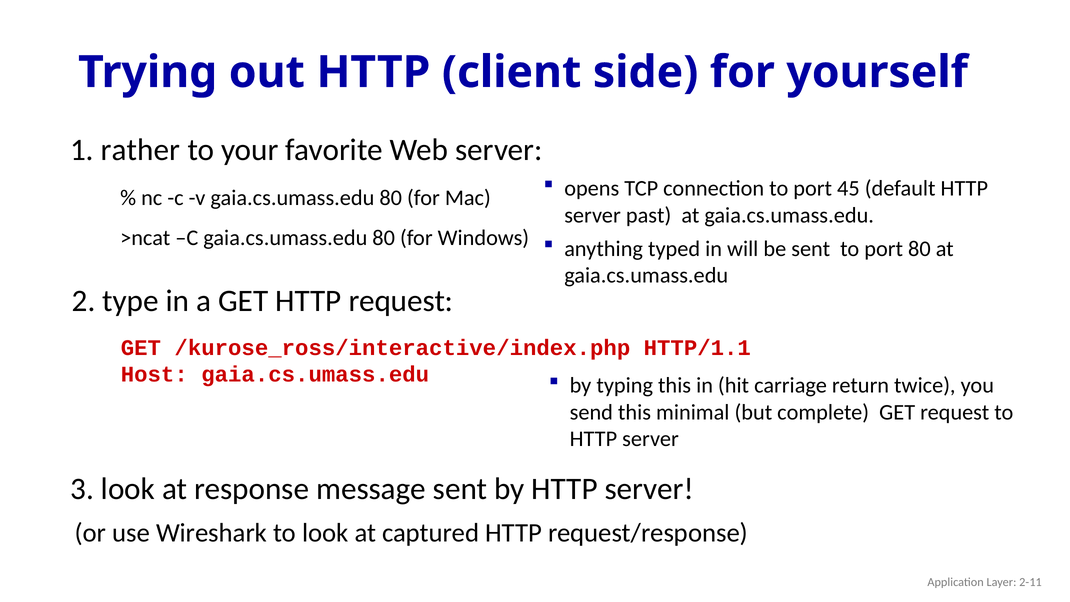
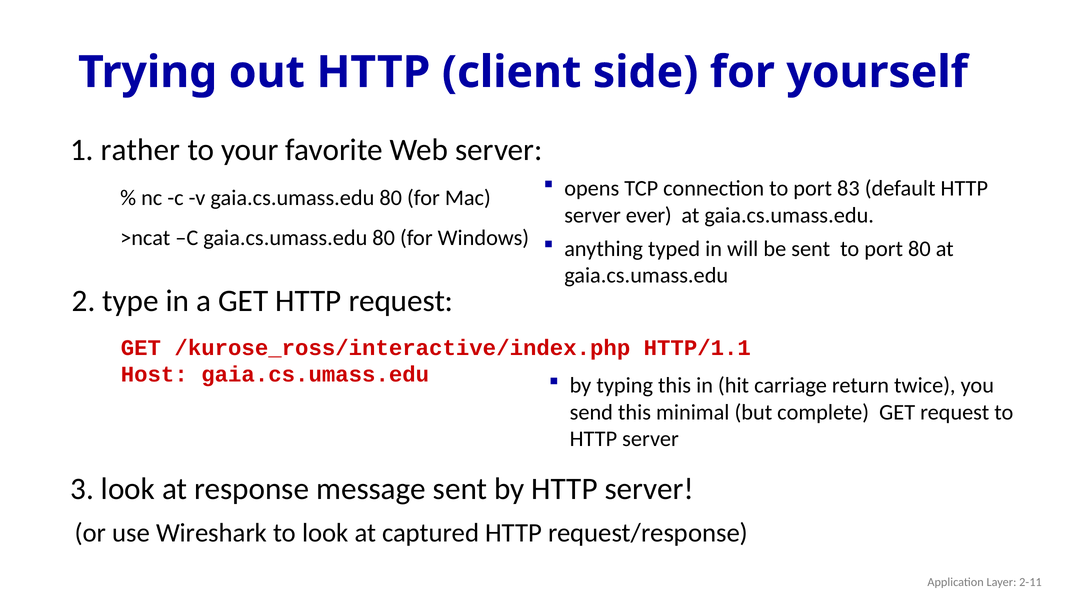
45: 45 -> 83 (848, 188)
past: past -> ever (649, 215)
